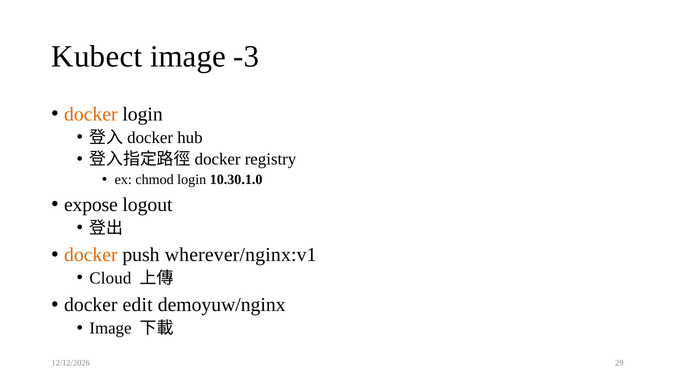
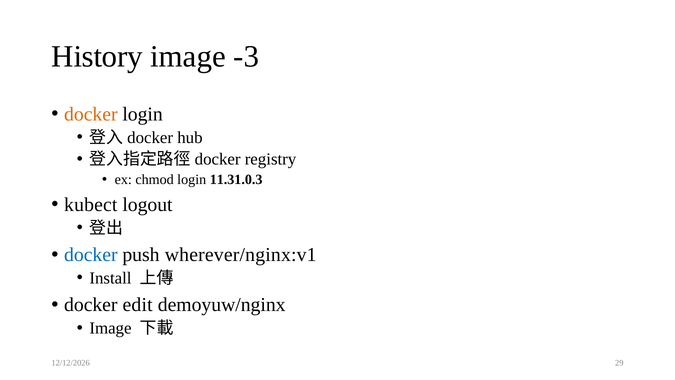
Kubect: Kubect -> History (97, 57)
10.30.1.0: 10.30.1.0 -> 11.31.0.3 (236, 179)
expose: expose -> kubect (91, 205)
docker colour: orange -> blue (91, 255)
Cloud: Cloud -> Install (110, 278)
